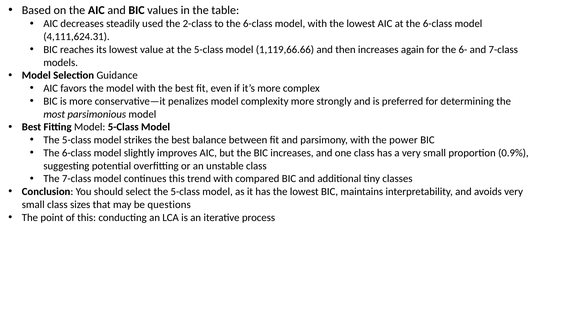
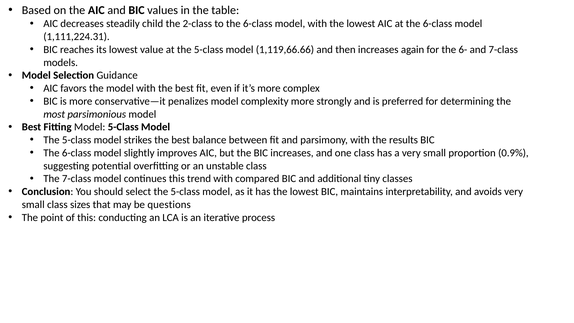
used: used -> child (153, 24)
4,111,624.31: 4,111,624.31 -> 1,111,224.31 (76, 37)
power: power -> results (404, 140)
